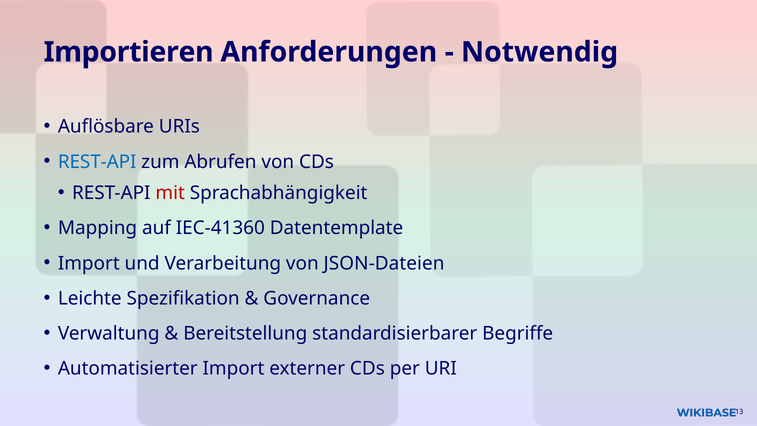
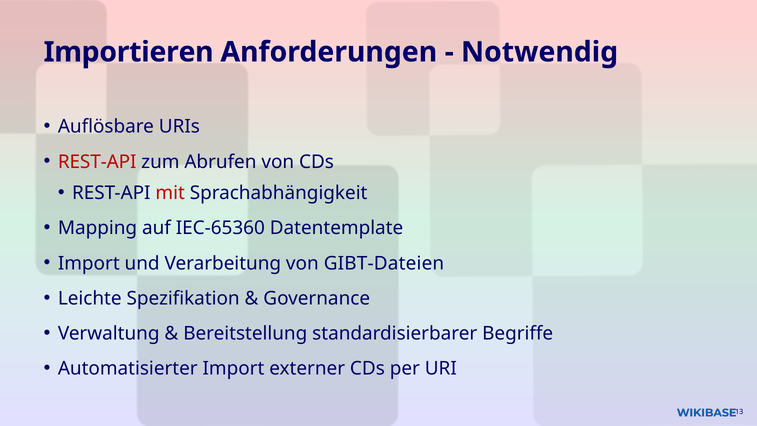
REST-API colour: blue -> red (97, 162)
IEC-41360: IEC-41360 -> IEC-65360 (220, 228)
JSON-Dateien: JSON-Dateien -> GIBT-Dateien (384, 263)
